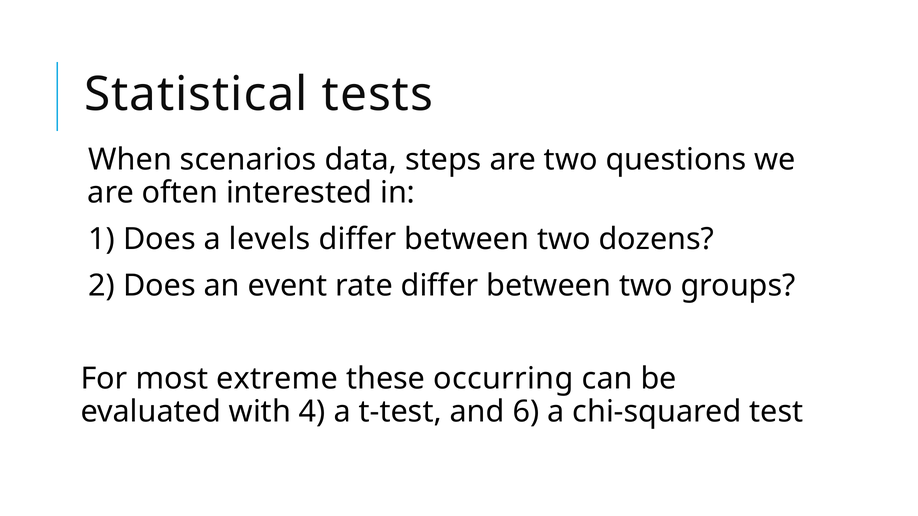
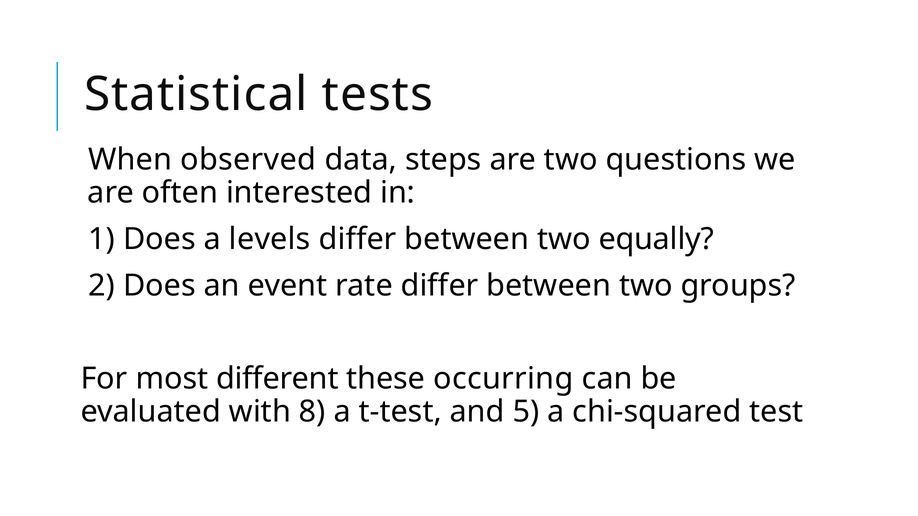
scenarios: scenarios -> observed (248, 160)
dozens: dozens -> equally (656, 239)
extreme: extreme -> different (277, 379)
4: 4 -> 8 (312, 412)
6: 6 -> 5 (526, 412)
